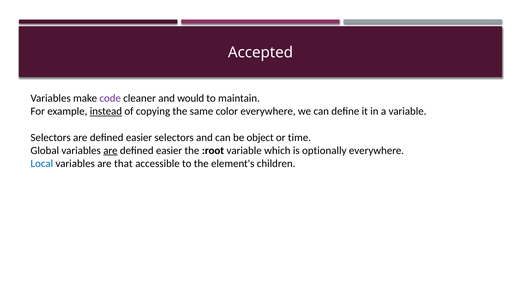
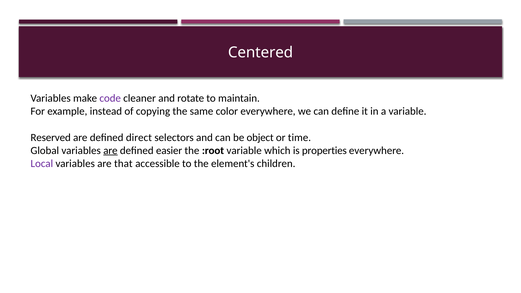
Accepted: Accepted -> Centered (261, 53)
would: would -> rotate (191, 98)
instead underline: present -> none (106, 111)
Selectors: Selectors -> Reserved (51, 137)
easier: easier -> direct (139, 137)
optionally: optionally -> properties (324, 150)
Local colour: blue -> purple (42, 164)
